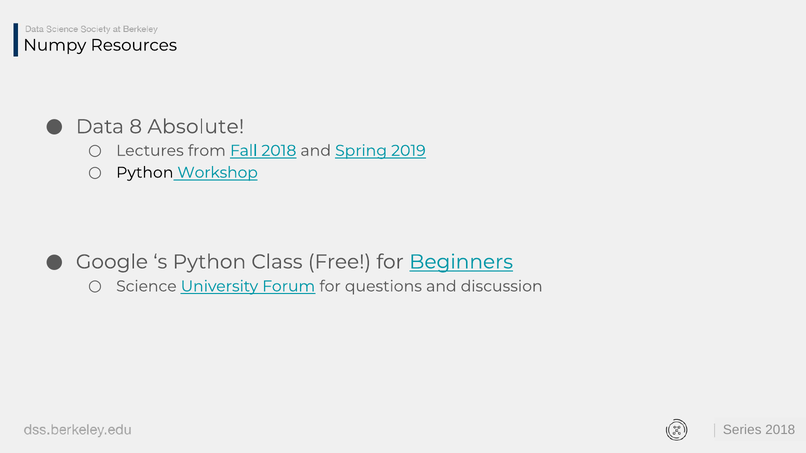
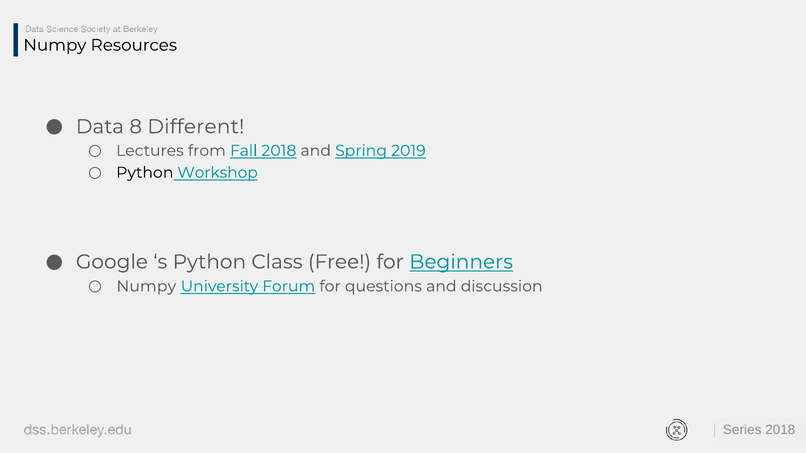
Absolute: Absolute -> Different (196, 127)
Science: Science -> Numpy (146, 287)
